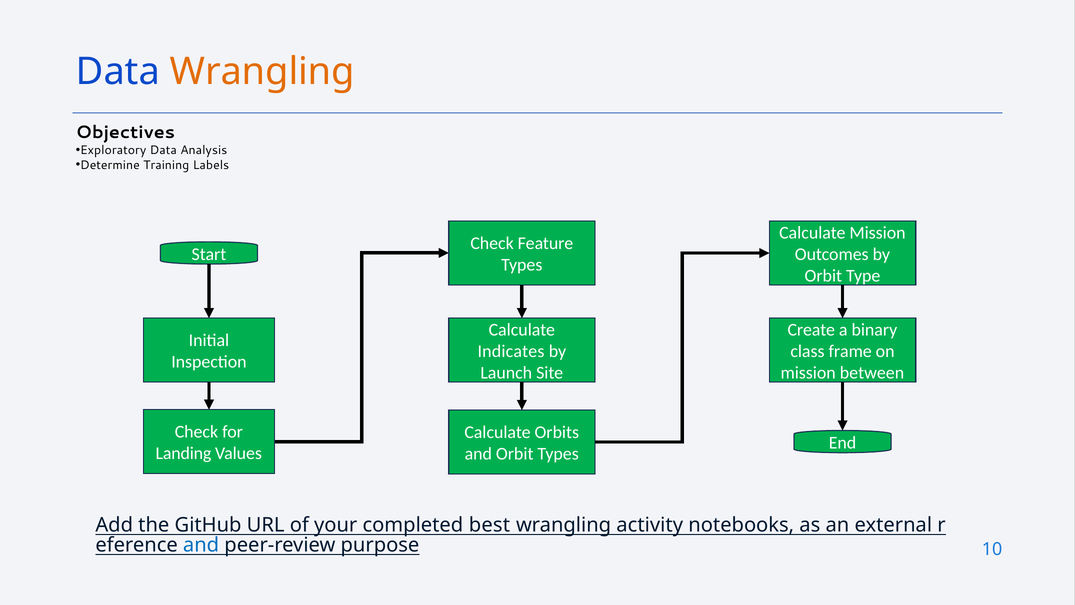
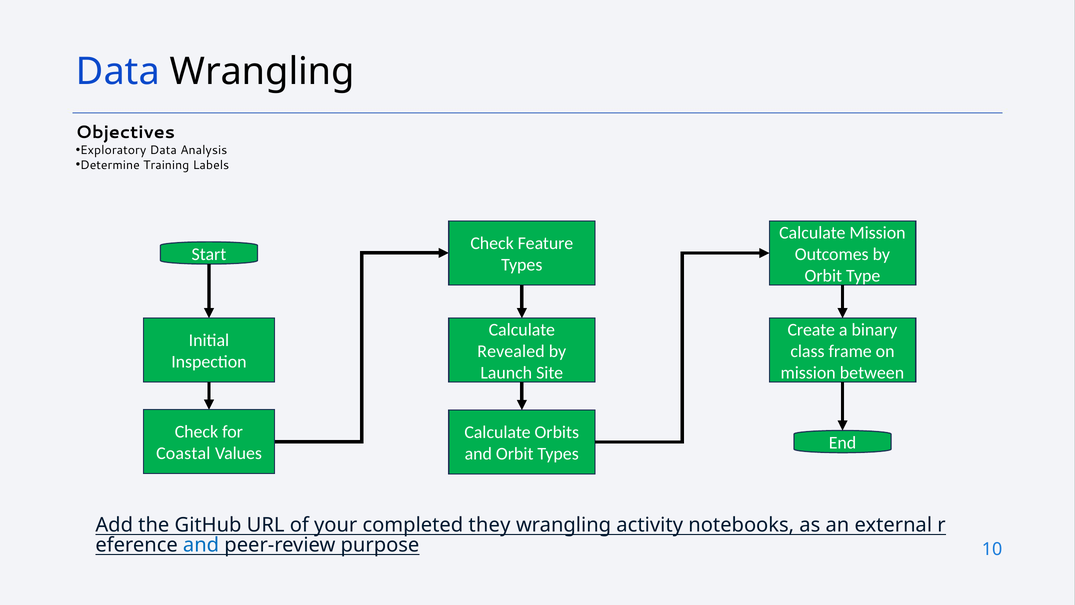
Wrangling colour: orange -> black (262, 72)
Indicates: Indicates -> Revealed (511, 351)
Landing: Landing -> Coastal (183, 453)
best: best -> they (489, 525)
